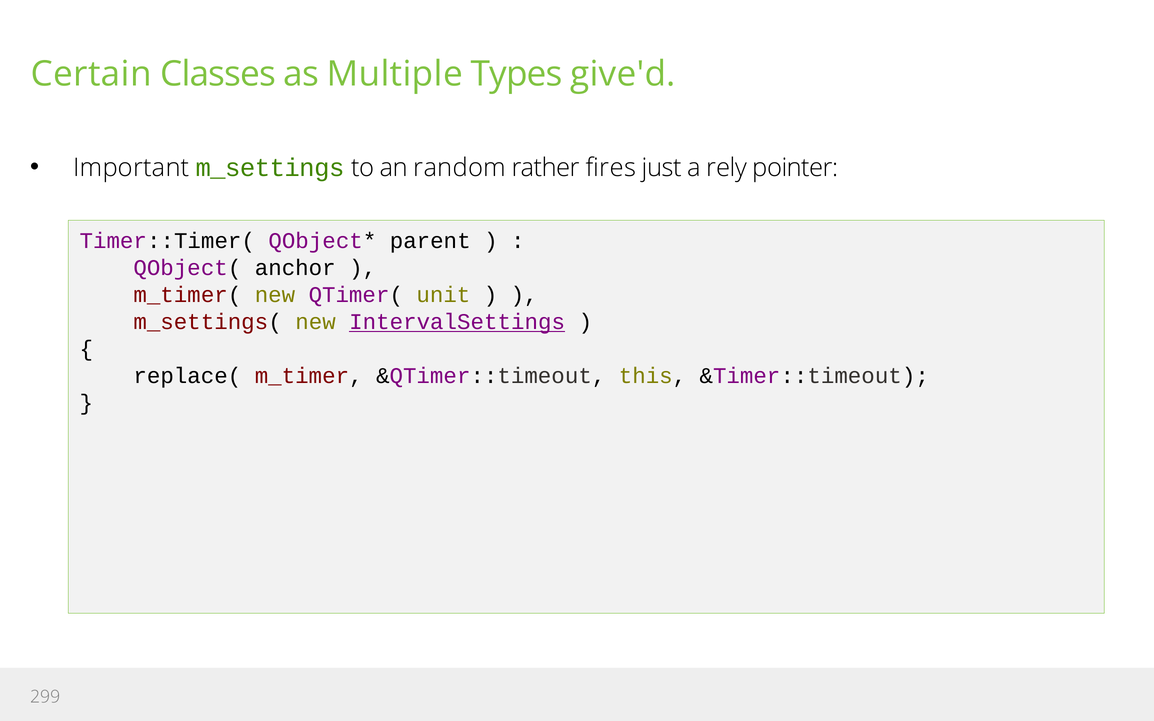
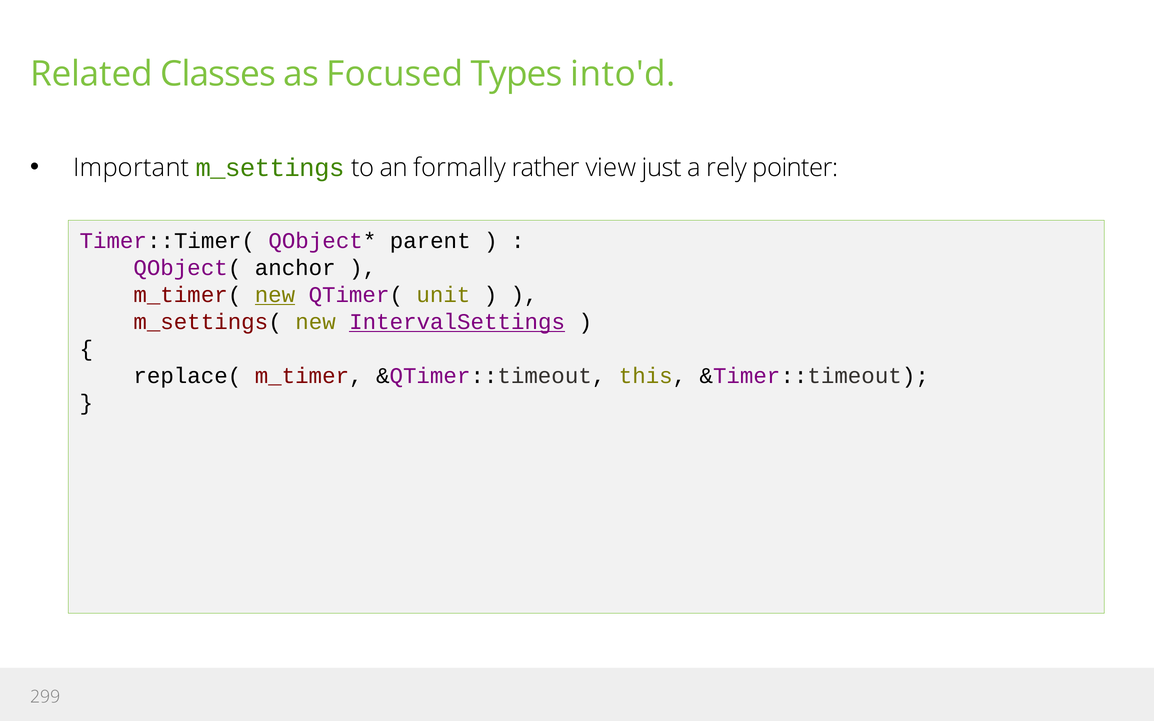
Certain: Certain -> Related (91, 74)
Multiple: Multiple -> Focused (395, 74)
give'd: give'd -> into'd (623, 74)
random: random -> formally (460, 168)
fires: fires -> view (611, 168)
new underline: none -> present (275, 295)
